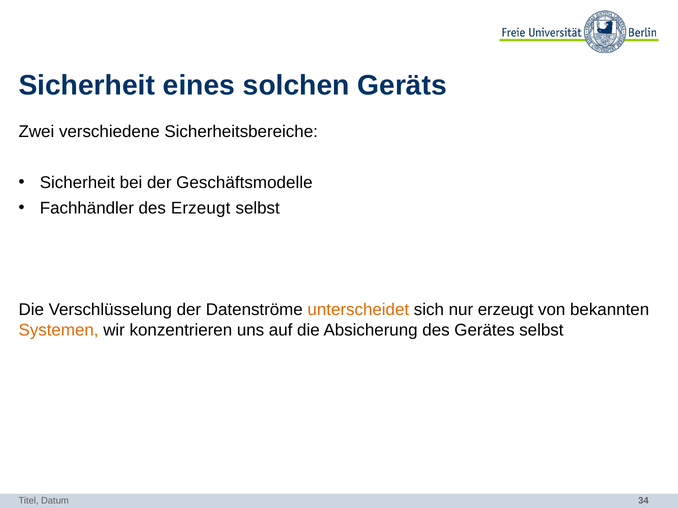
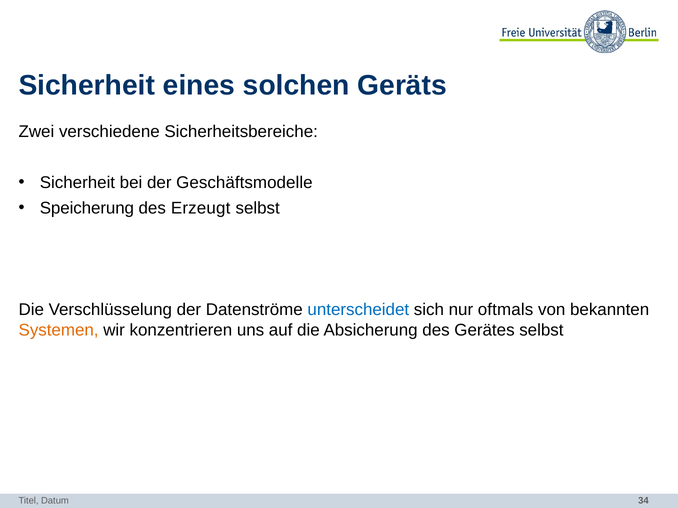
Fachhändler: Fachhändler -> Speicherung (87, 208)
unterscheidet colour: orange -> blue (358, 310)
nur erzeugt: erzeugt -> oftmals (506, 310)
